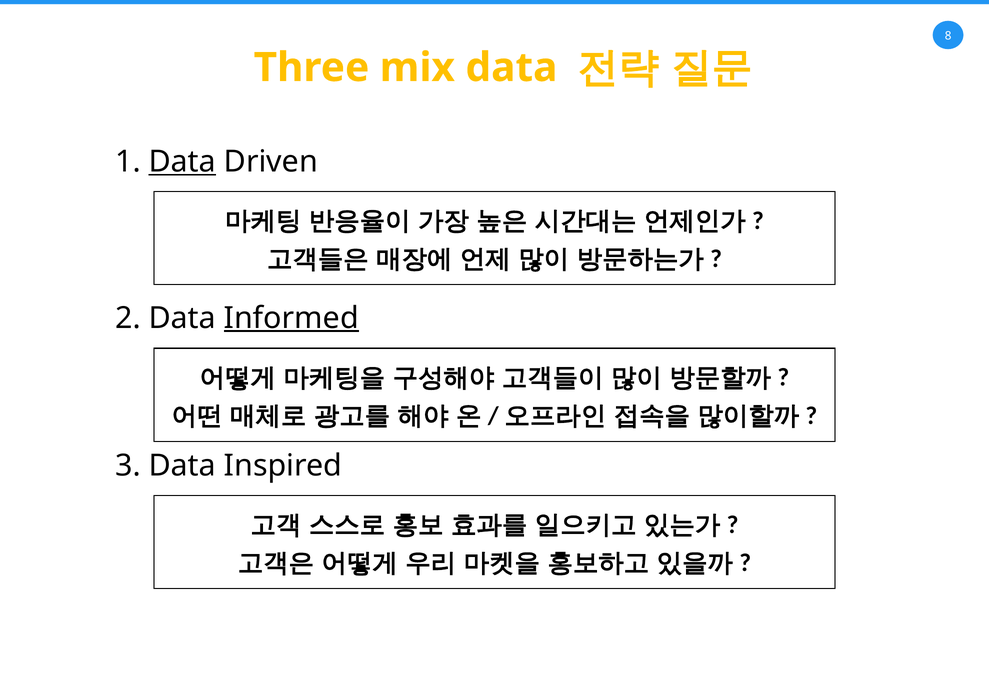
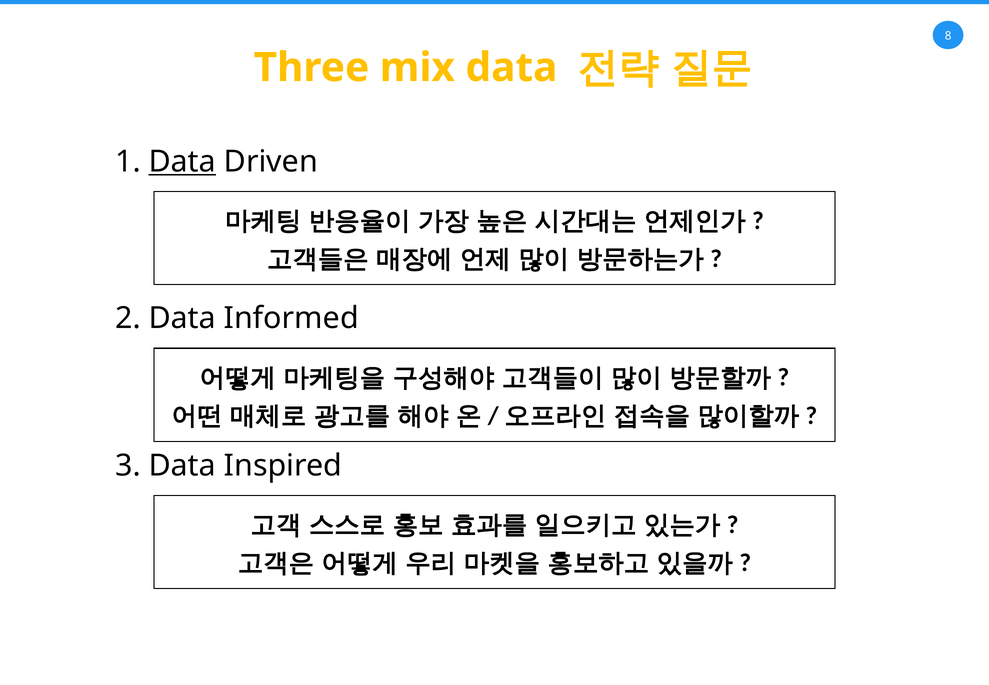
Informed underline: present -> none (291, 318)
